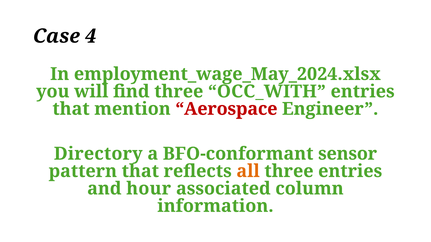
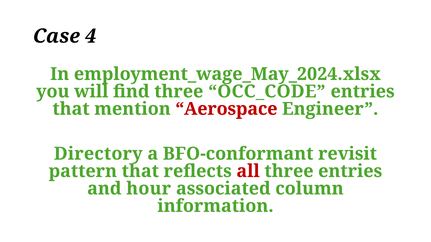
OCC_WITH: OCC_WITH -> OCC_CODE (267, 92)
sensor: sensor -> revisit (348, 154)
all colour: orange -> red (248, 171)
